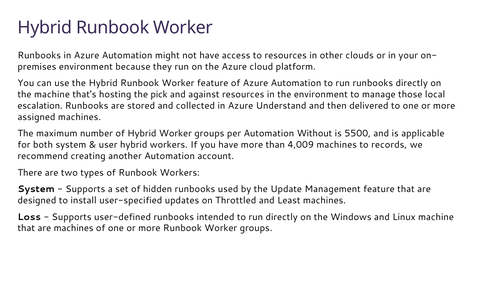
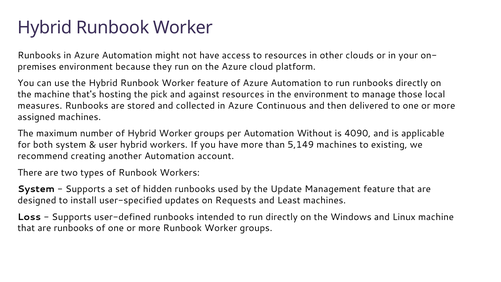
escalation: escalation -> measures (40, 106)
Understand: Understand -> Continuous (281, 106)
5500: 5500 -> 4090 (358, 133)
4,009: 4,009 -> 5,149 (301, 145)
records: records -> existing (389, 145)
Throttled: Throttled -> Requests (236, 200)
are machines: machines -> runbooks (74, 228)
